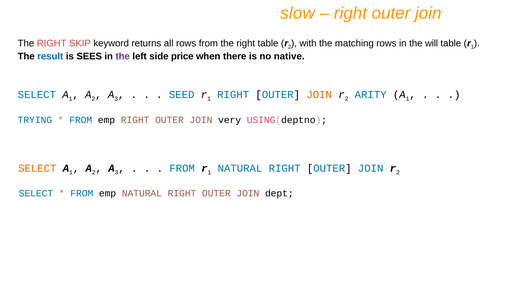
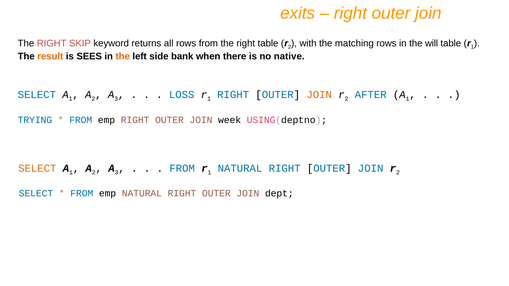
slow: slow -> exits (298, 13)
result colour: blue -> orange (50, 56)
the colour: purple -> orange (123, 56)
price: price -> bank (182, 56)
SEED: SEED -> LOSS (182, 95)
ARITY: ARITY -> AFTER (371, 95)
very: very -> week (230, 120)
